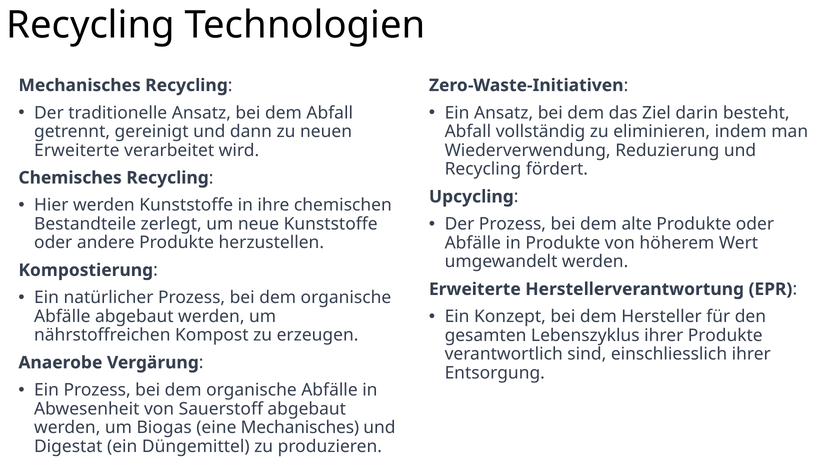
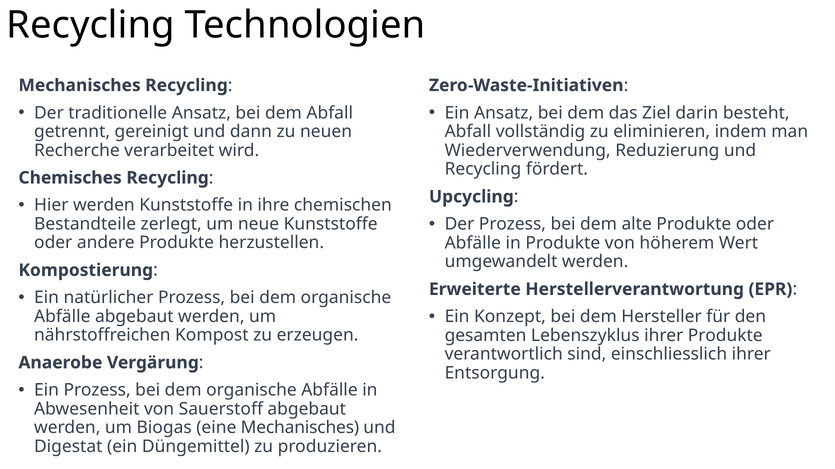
Erweiterte: Erweiterte -> Recherche (77, 151)
